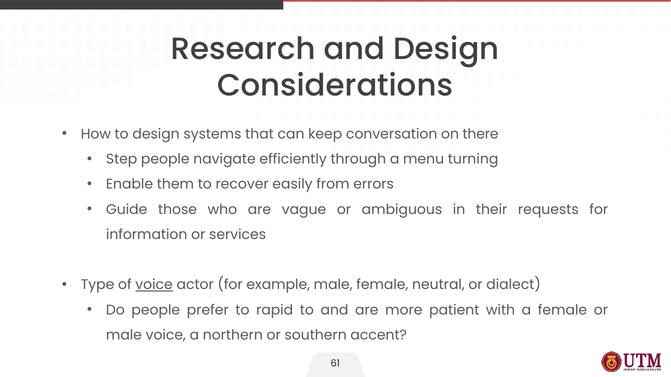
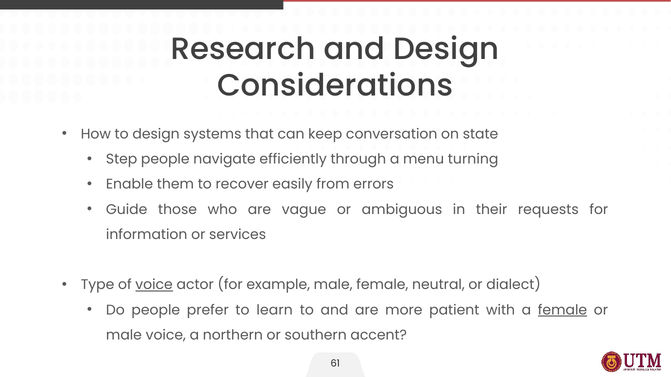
there: there -> state (481, 134)
rapid: rapid -> learn (275, 310)
female underline: none -> present (562, 310)
